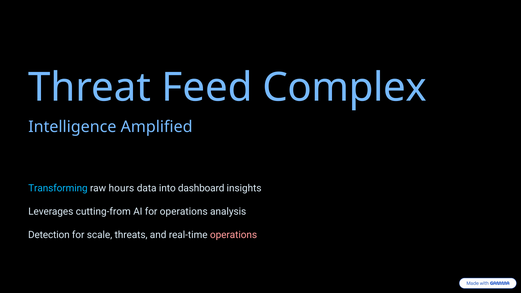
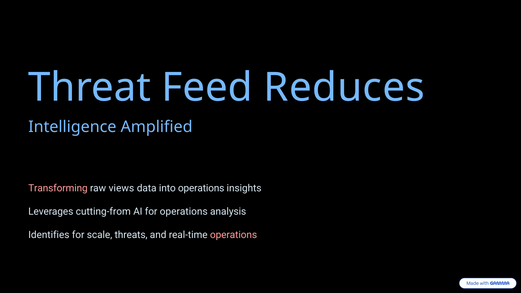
Complex: Complex -> Reduces (344, 88)
Transforming colour: light blue -> pink (58, 188)
hours: hours -> views (121, 188)
into dashboard: dashboard -> operations (201, 188)
Detection: Detection -> Identifies (49, 235)
